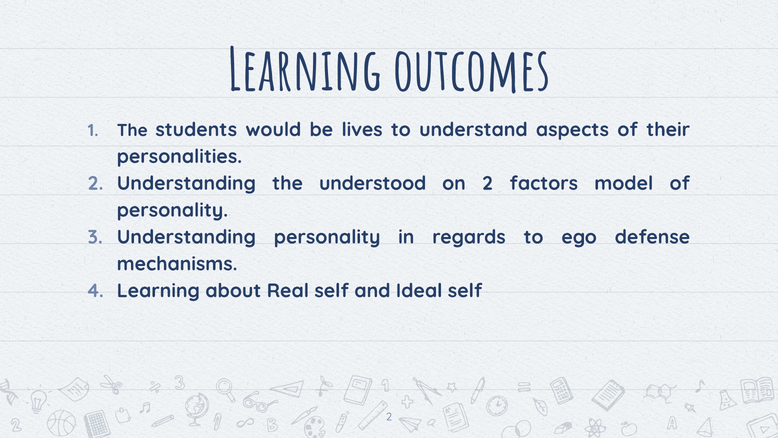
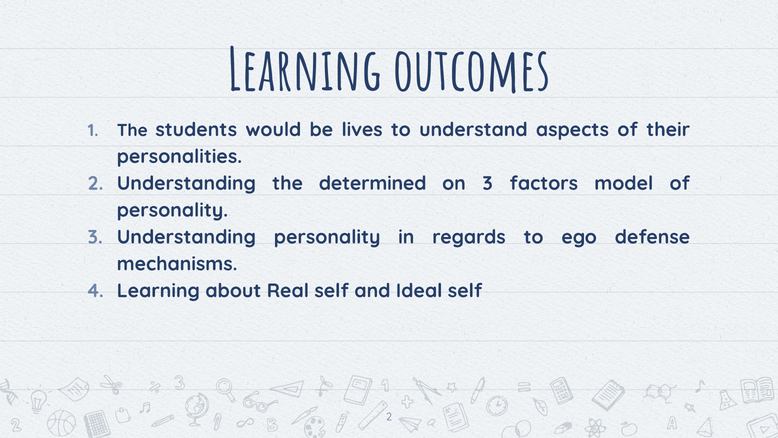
understood: understood -> determined (373, 183)
on 2: 2 -> 3 (488, 183)
